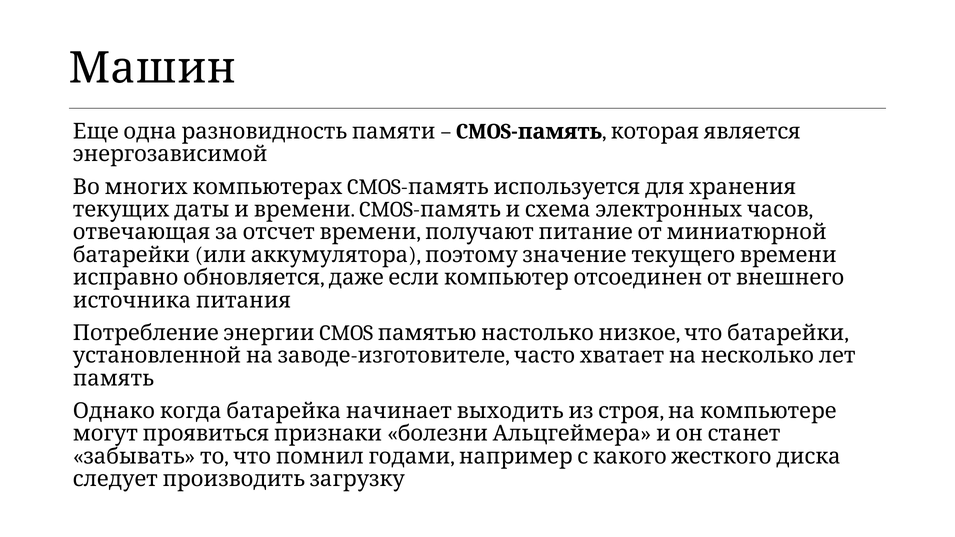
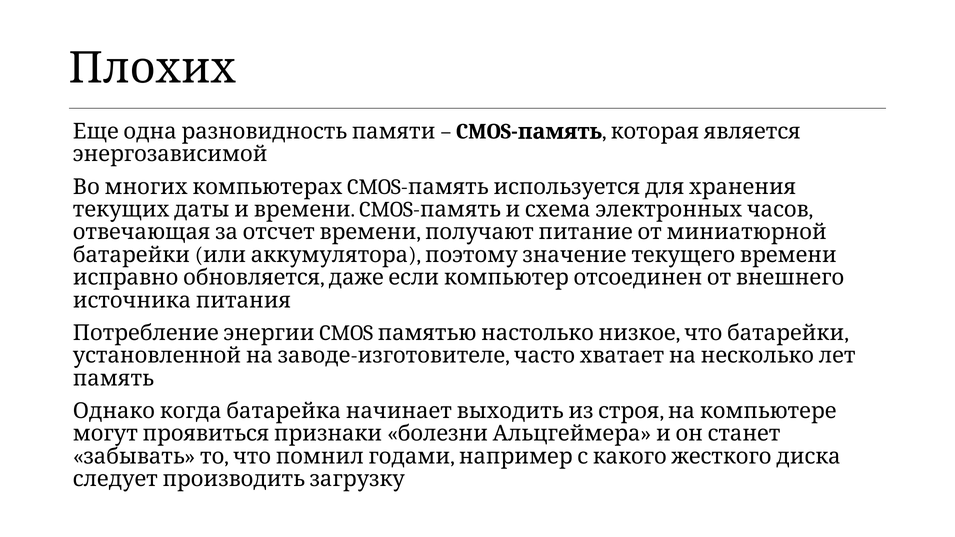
Машин: Машин -> Плохих (152, 68)
